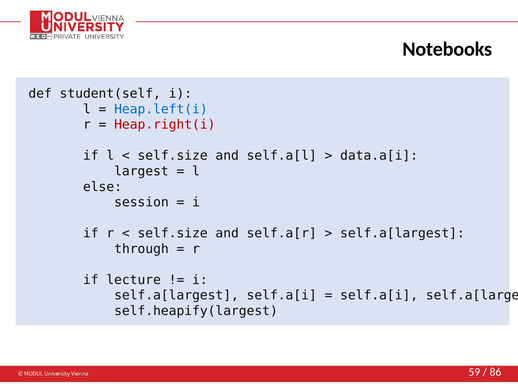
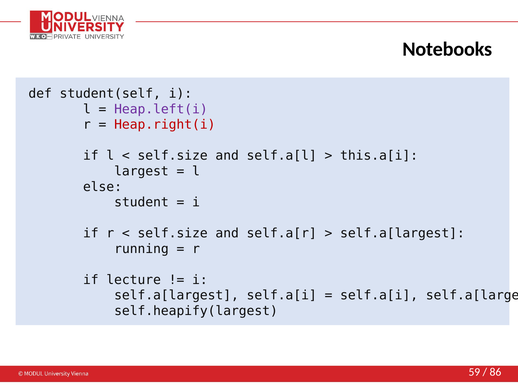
Heap.left(i colour: blue -> purple (161, 109)
data.a[i: data.a[i -> this.a[i (379, 156)
session: session -> student (141, 203)
through: through -> running (141, 249)
